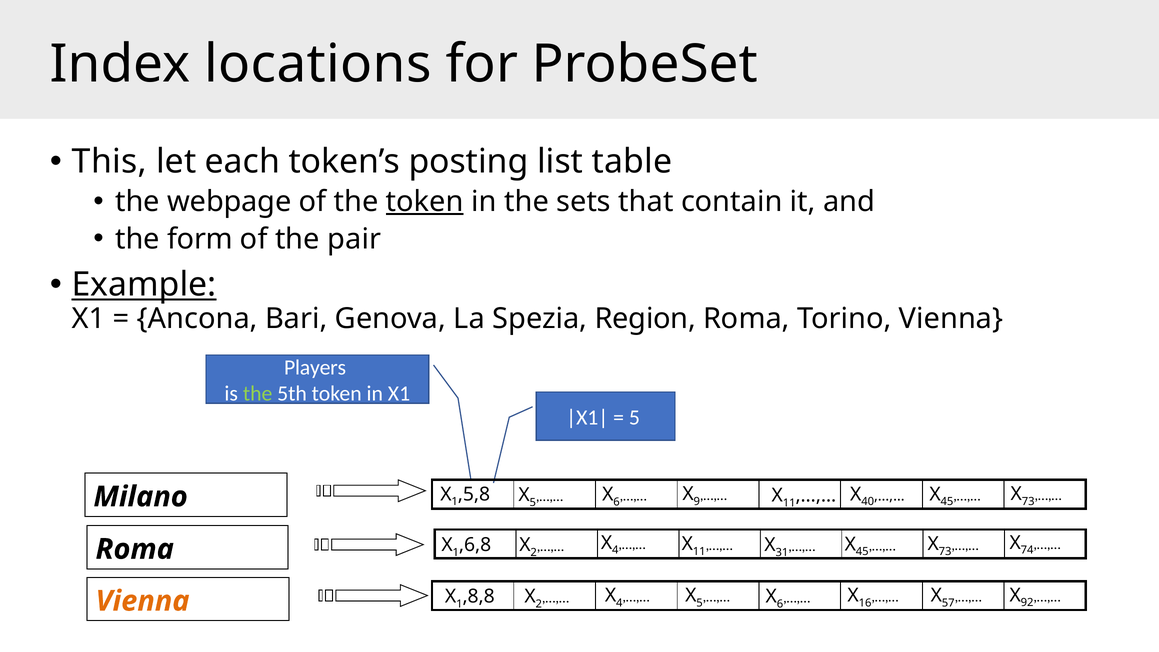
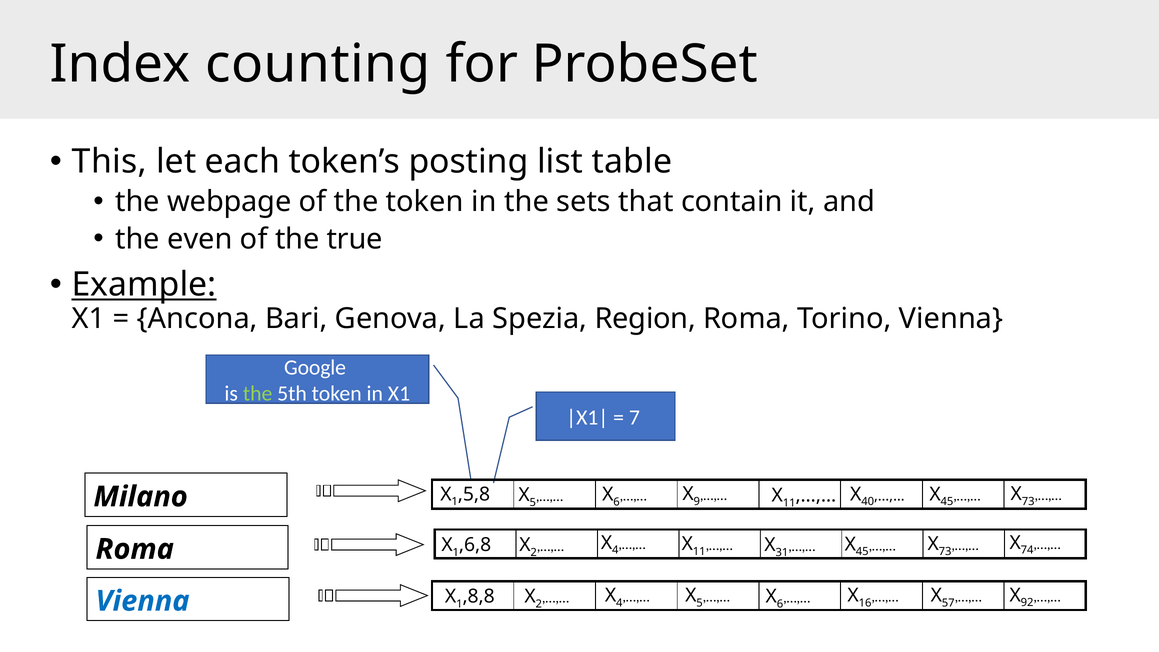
locations: locations -> counting (318, 64)
token underline: present -> none (425, 202)
form: form -> even (200, 239)
pair: pair -> true (355, 239)
Players: Players -> Google (315, 368)
5: 5 -> 7 (634, 418)
Vienna colour: orange -> blue (142, 601)
